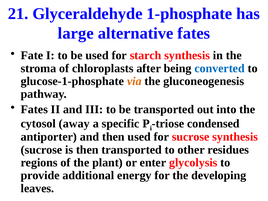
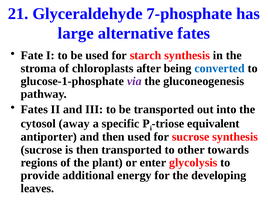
1-phosphate: 1-phosphate -> 7-phosphate (189, 14)
via colour: orange -> purple (134, 81)
condensed: condensed -> equivalent (213, 124)
residues: residues -> towards (228, 150)
